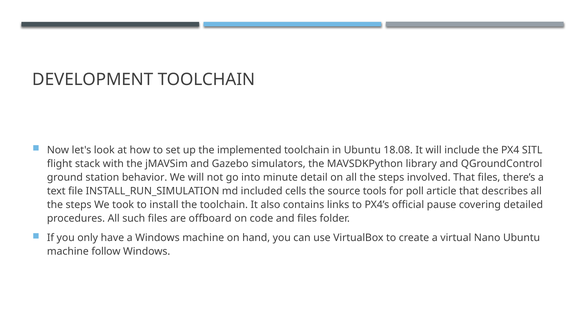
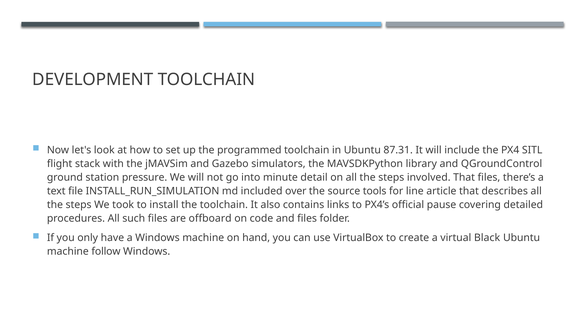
implemented: implemented -> programmed (249, 150)
18.08: 18.08 -> 87.31 (398, 150)
behavior: behavior -> pressure (145, 177)
cells: cells -> over (296, 191)
poll: poll -> line (415, 191)
Nano: Nano -> Black (487, 238)
